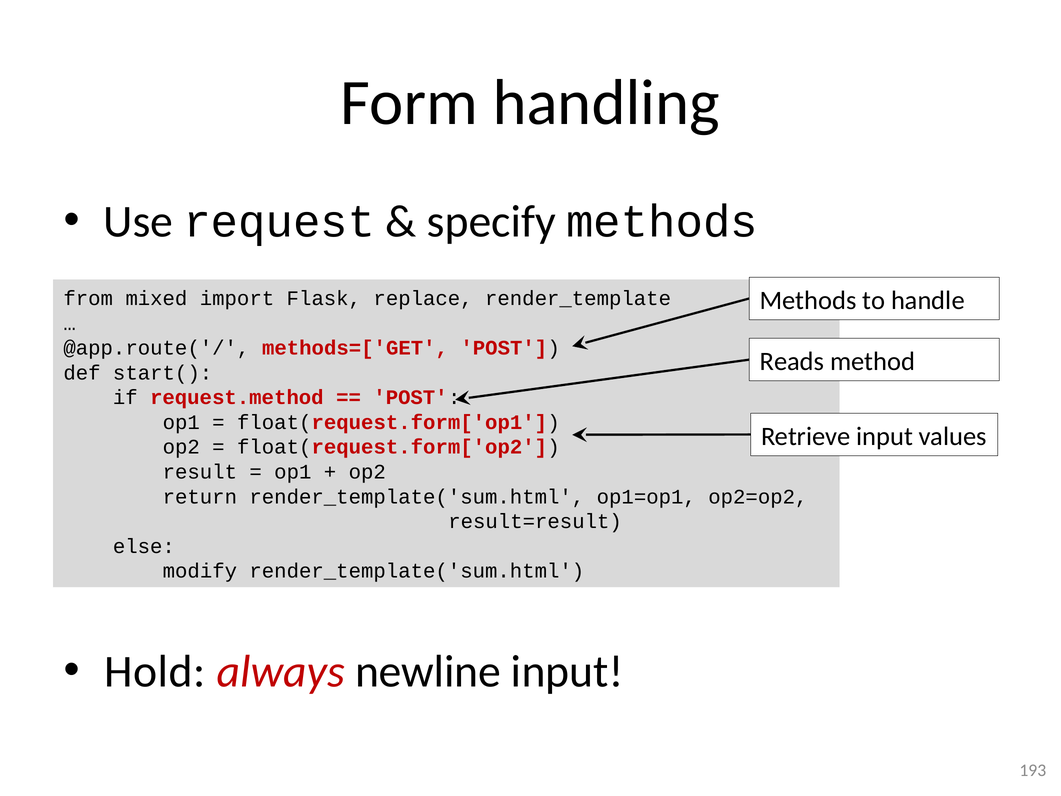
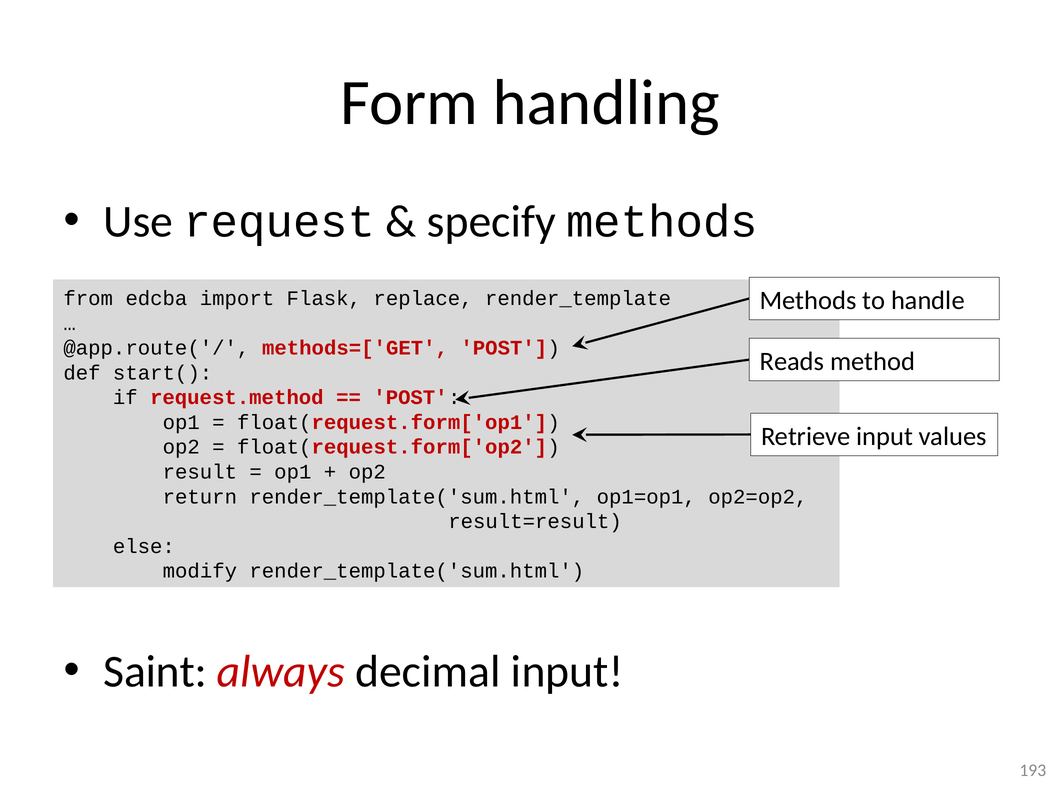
mixed: mixed -> edcba (156, 298)
Hold: Hold -> Saint (155, 672)
newline: newline -> decimal (428, 672)
